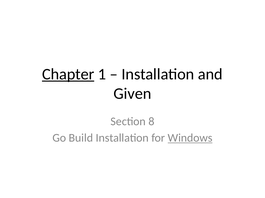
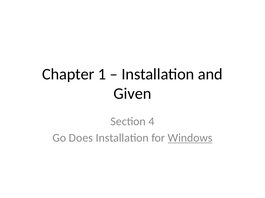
Chapter underline: present -> none (68, 74)
8: 8 -> 4 (151, 122)
Build: Build -> Does (81, 138)
